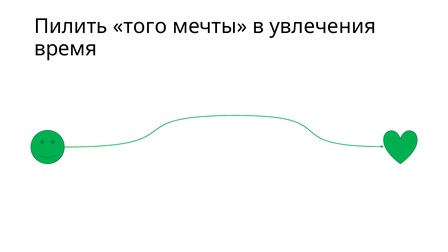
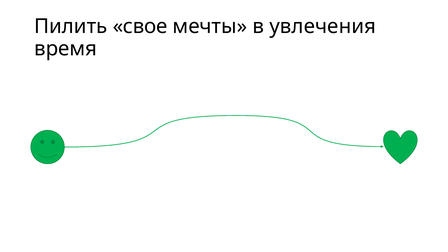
того: того -> свое (140, 27)
